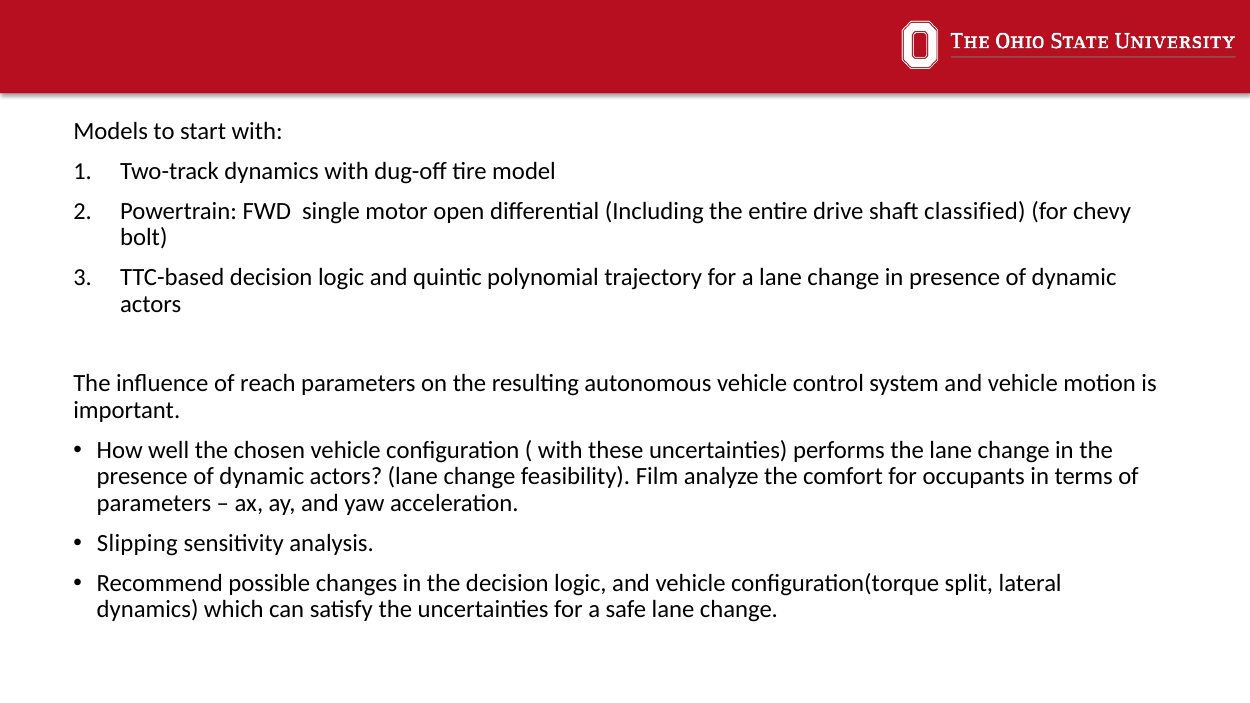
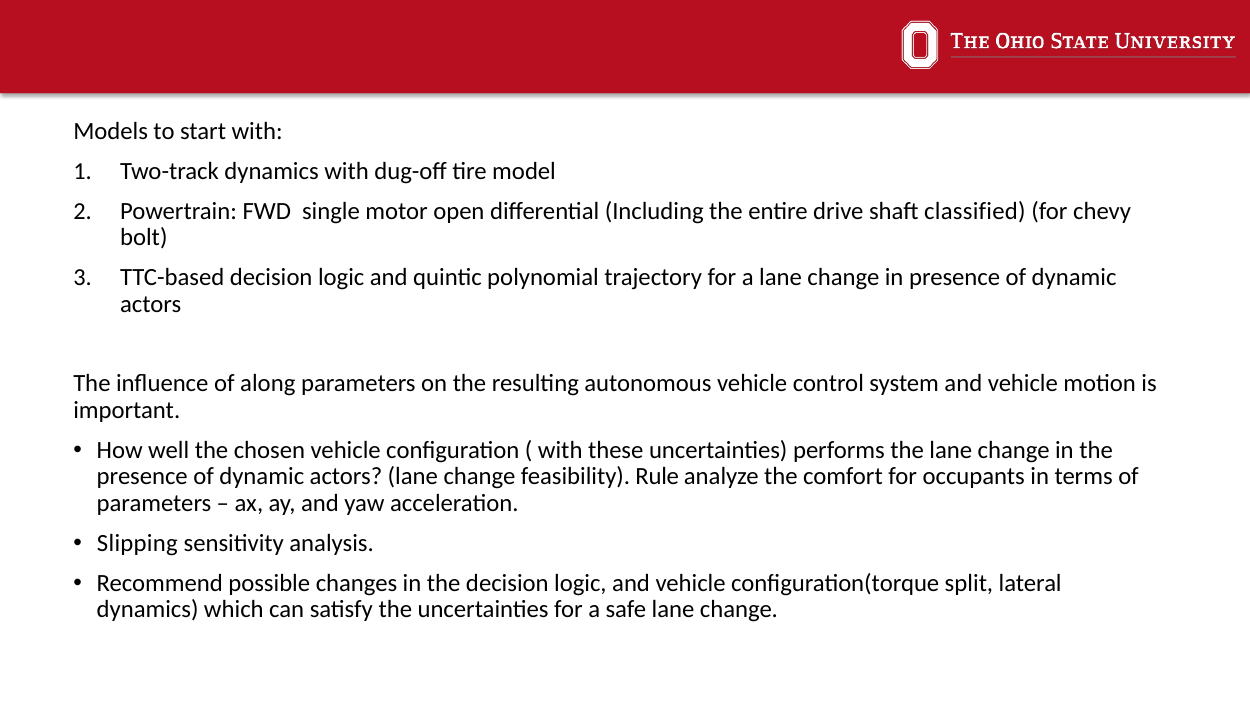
reach: reach -> along (268, 384)
Film: Film -> Rule (657, 477)
